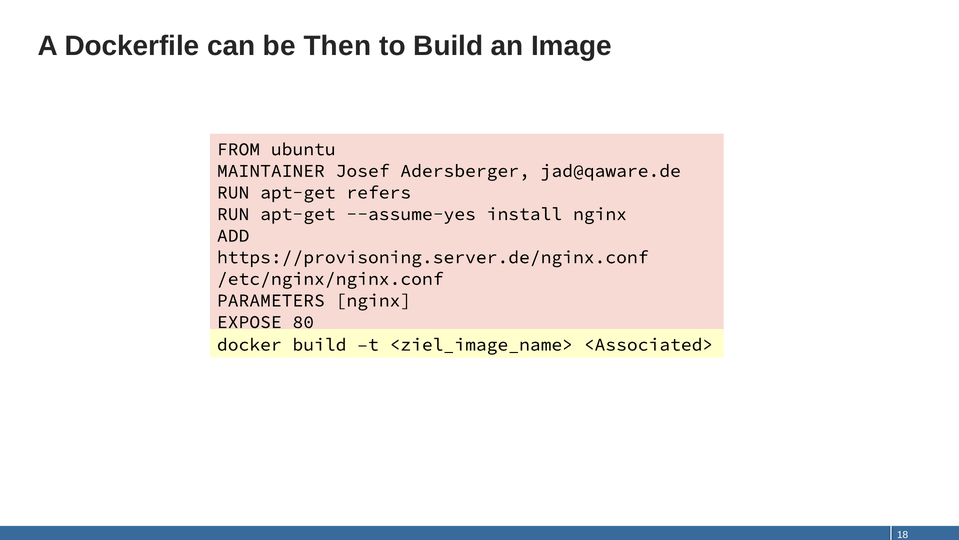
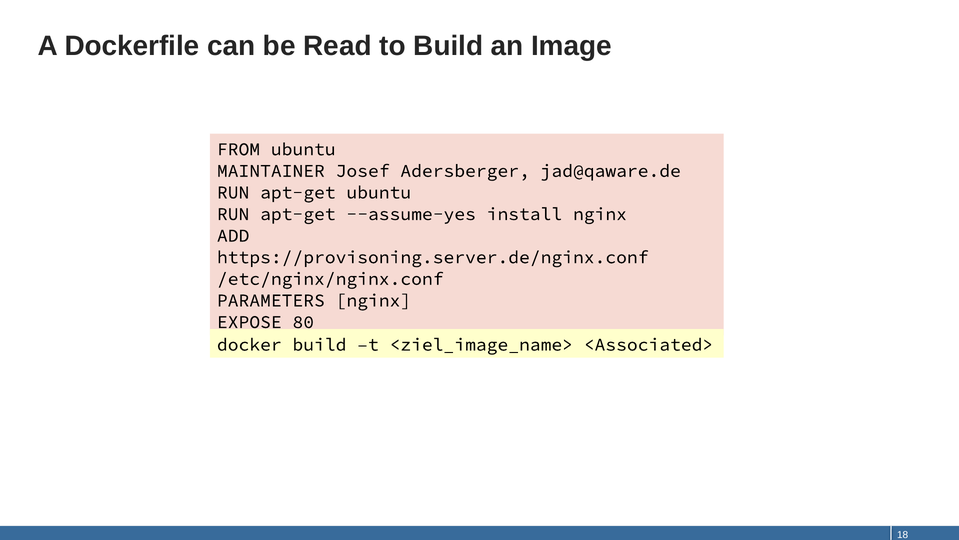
Then: Then -> Read (337, 46)
apt-get refers: refers -> ubuntu (379, 192)
